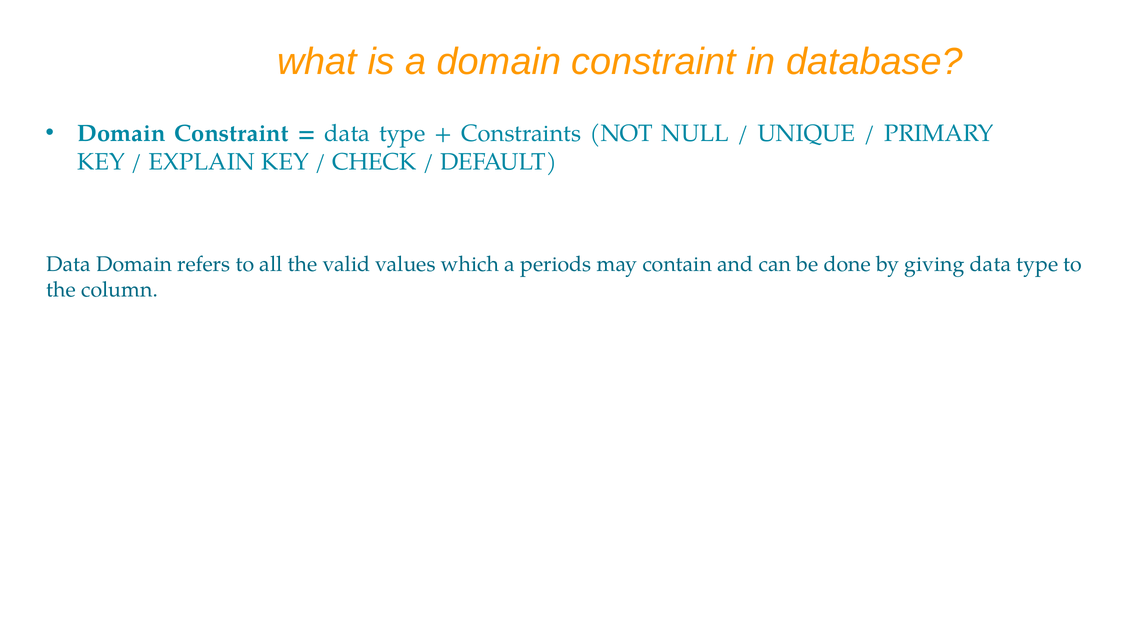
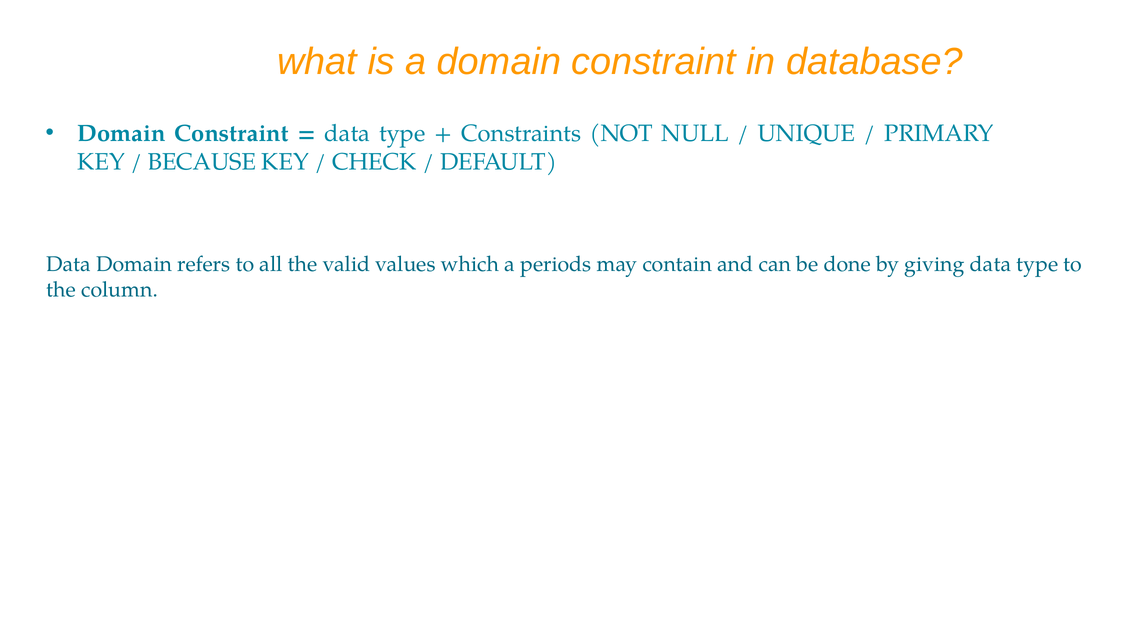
EXPLAIN: EXPLAIN -> BECAUSE (202, 162)
